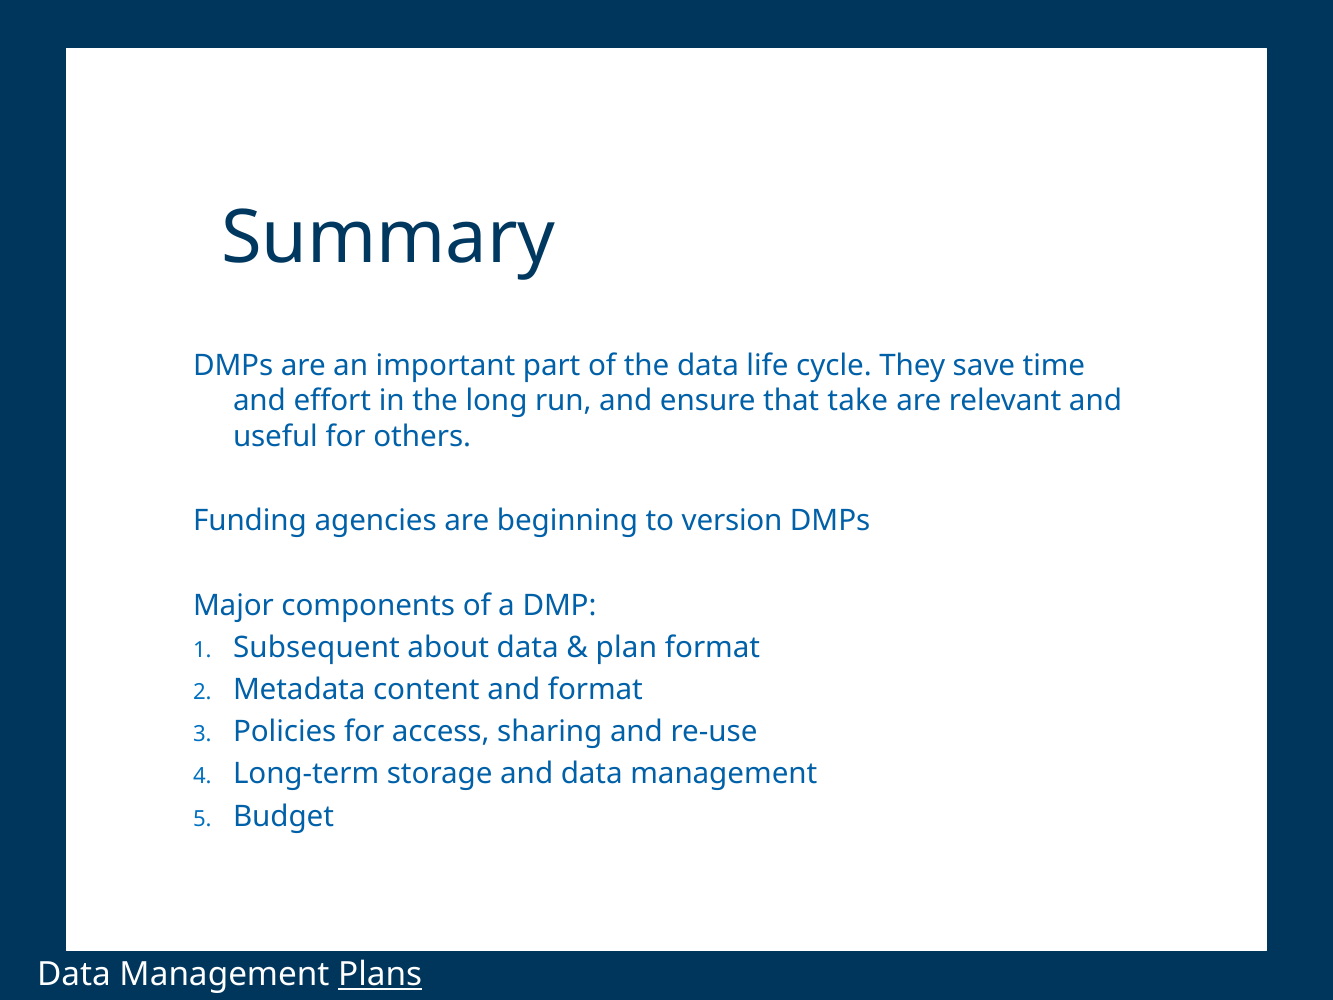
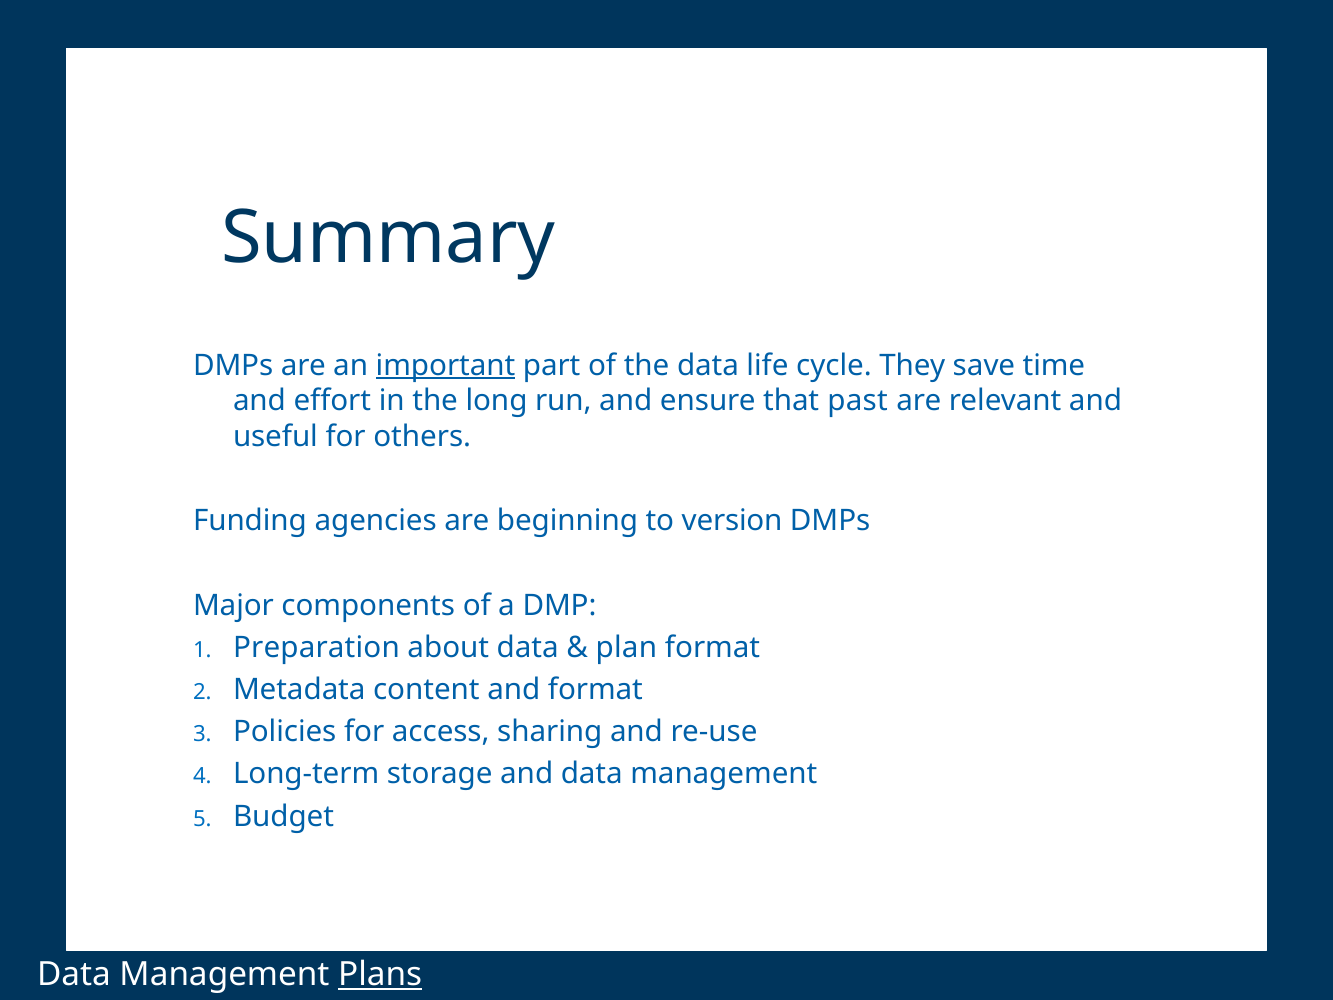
important underline: none -> present (446, 365)
take: take -> past (858, 401)
Subsequent: Subsequent -> Preparation (316, 647)
